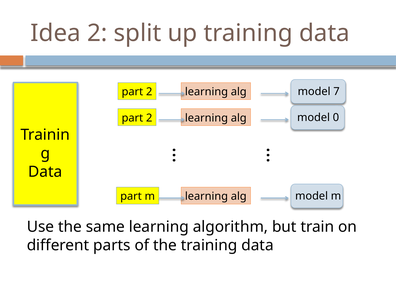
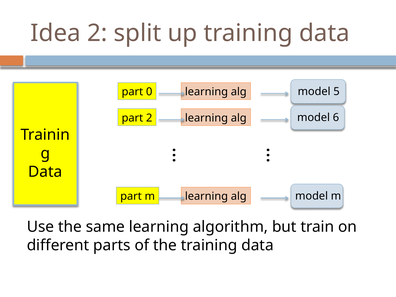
7: 7 -> 5 (336, 91)
2: 2 -> 0 (149, 92)
0: 0 -> 6 (336, 118)
